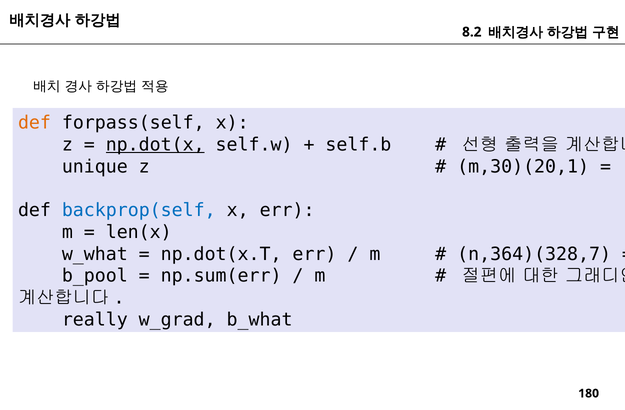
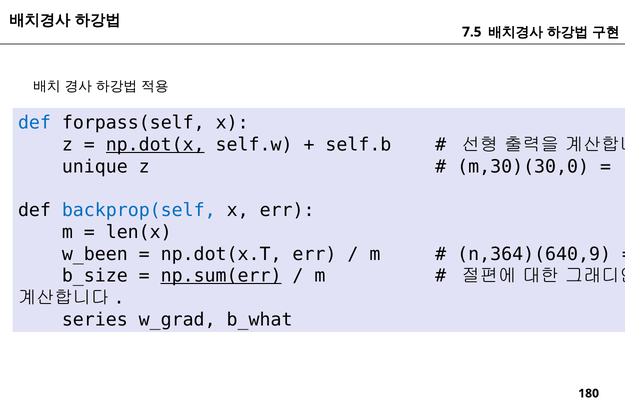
8.2: 8.2 -> 7.5 (472, 32)
def colour: orange -> blue (34, 123)
m,30)(20,1: m,30)(20,1 -> m,30)(30,0 (523, 167)
w_what: w_what -> w_been (95, 254)
n,364)(328,7: n,364)(328,7 -> n,364)(640,9 (534, 254)
b_pool: b_pool -> b_size (95, 276)
np.sum(err underline: none -> present (221, 276)
really: really -> series (95, 320)
